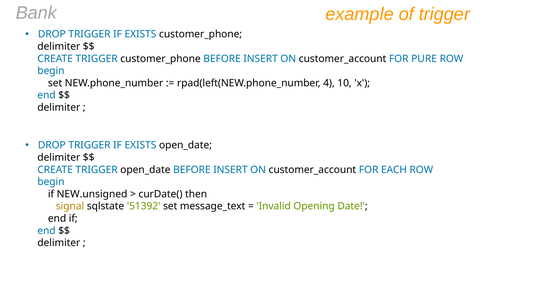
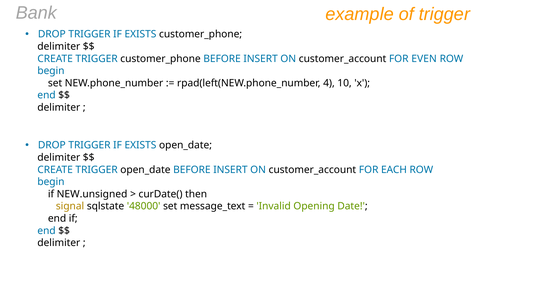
PURE: PURE -> EVEN (424, 59)
51392: 51392 -> 48000 (144, 206)
